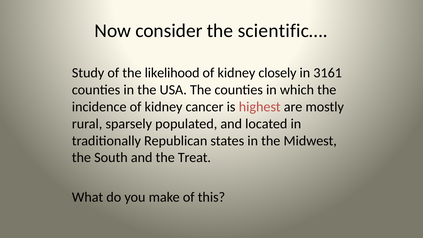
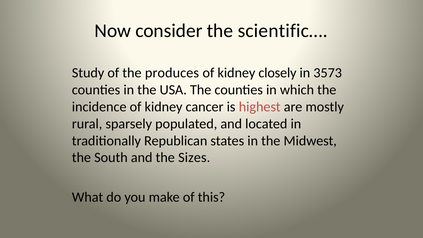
likelihood: likelihood -> produces (172, 73)
3161: 3161 -> 3573 (328, 73)
Treat: Treat -> Sizes (194, 158)
